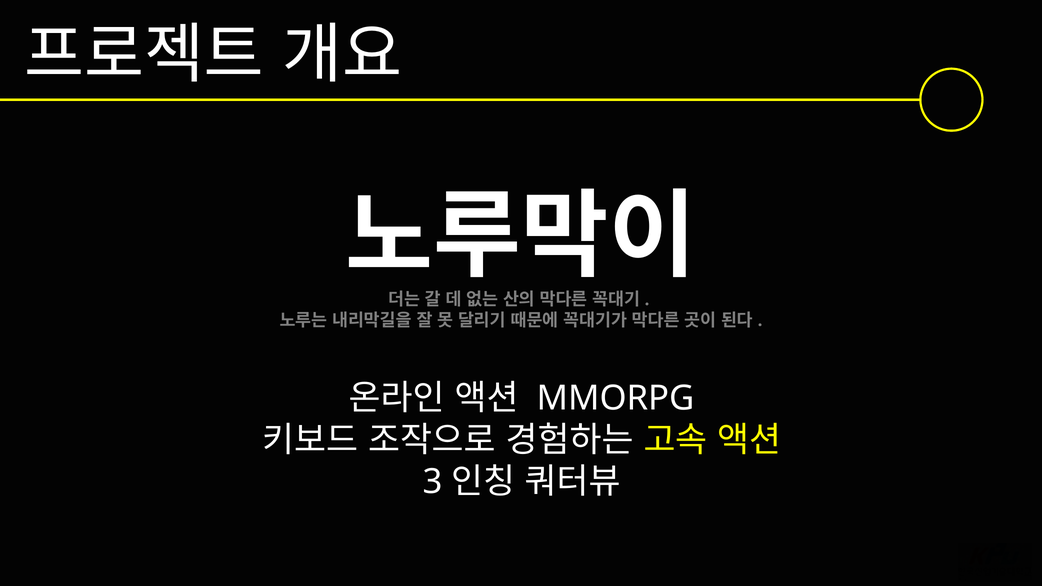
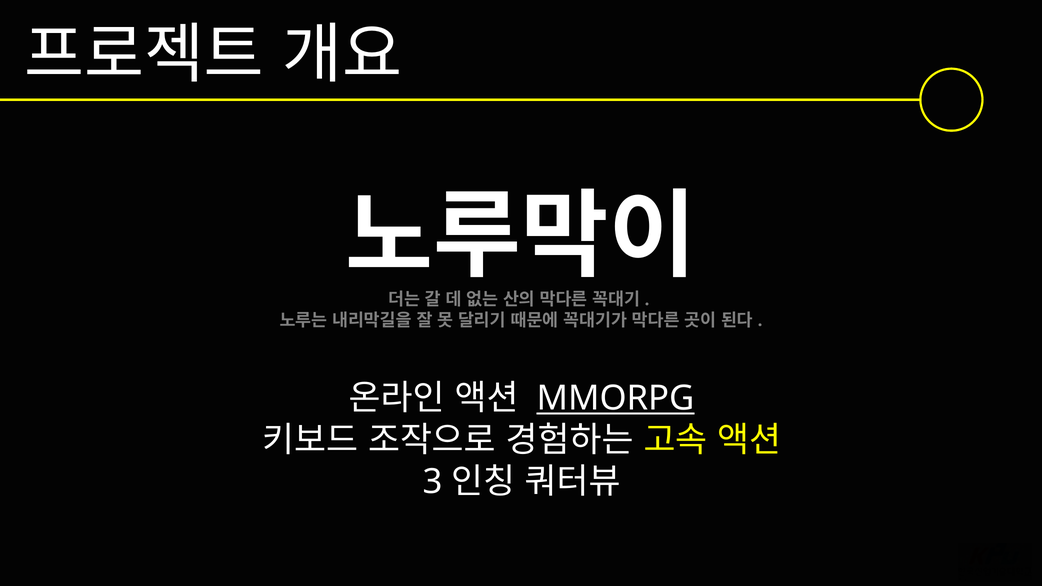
MMORPG underline: none -> present (616, 398)
